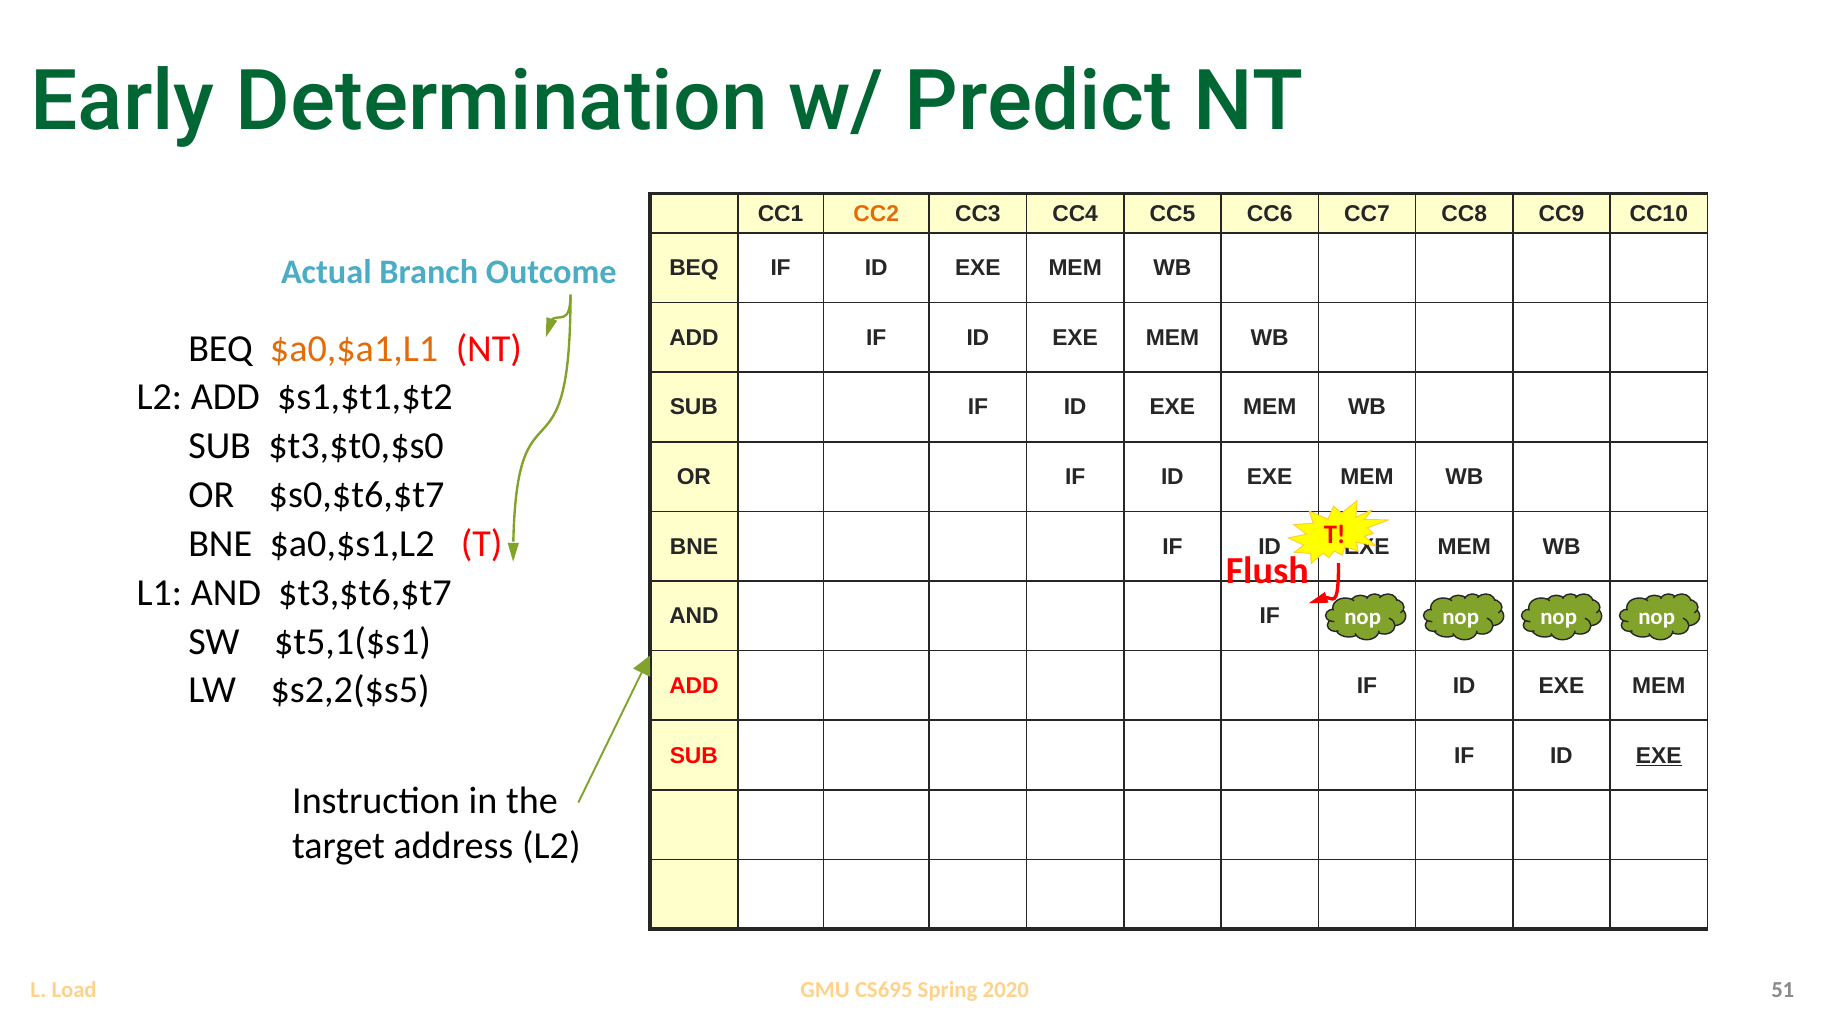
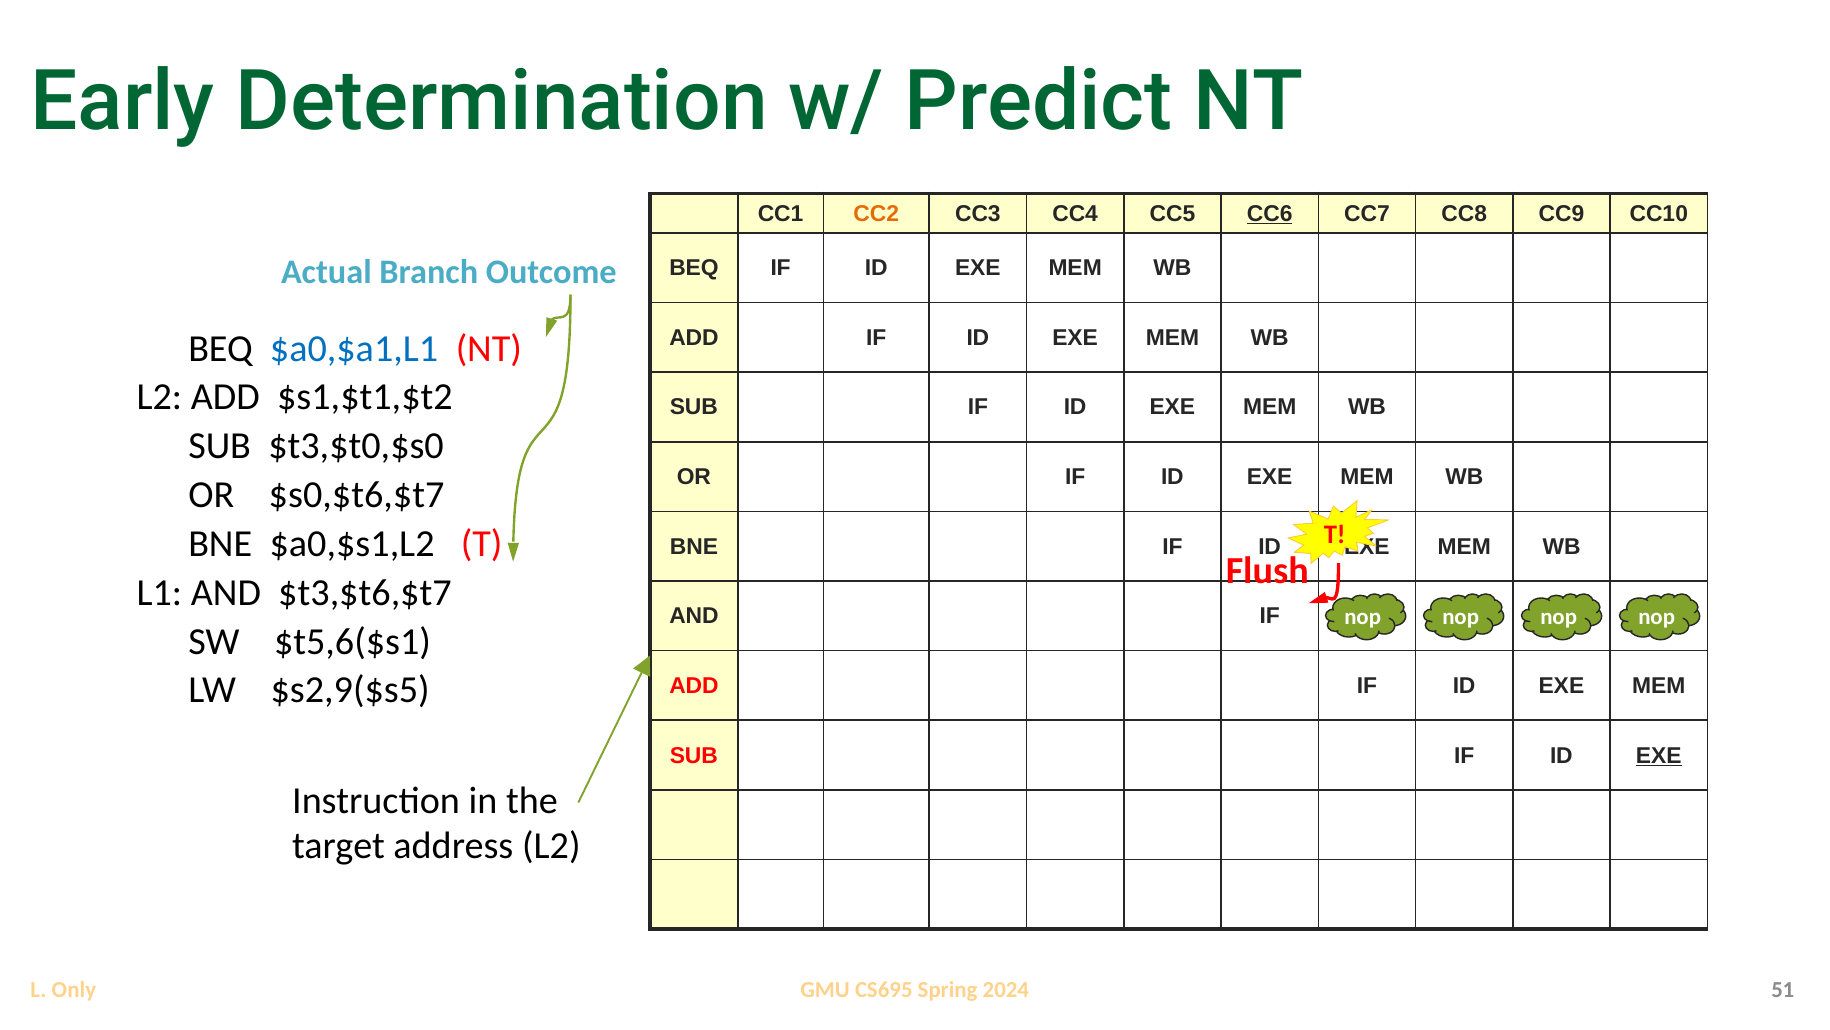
CC6 underline: none -> present (1270, 213)
$a0,$a1,L1 colour: orange -> blue (354, 348)
$t5,1($s1: $t5,1($s1 -> $t5,6($s1 (353, 641)
$s2,2($s5: $s2,2($s5 -> $s2,9($s5 (350, 690)
2020: 2020 -> 2024 (1006, 990)
Load: Load -> Only (74, 990)
